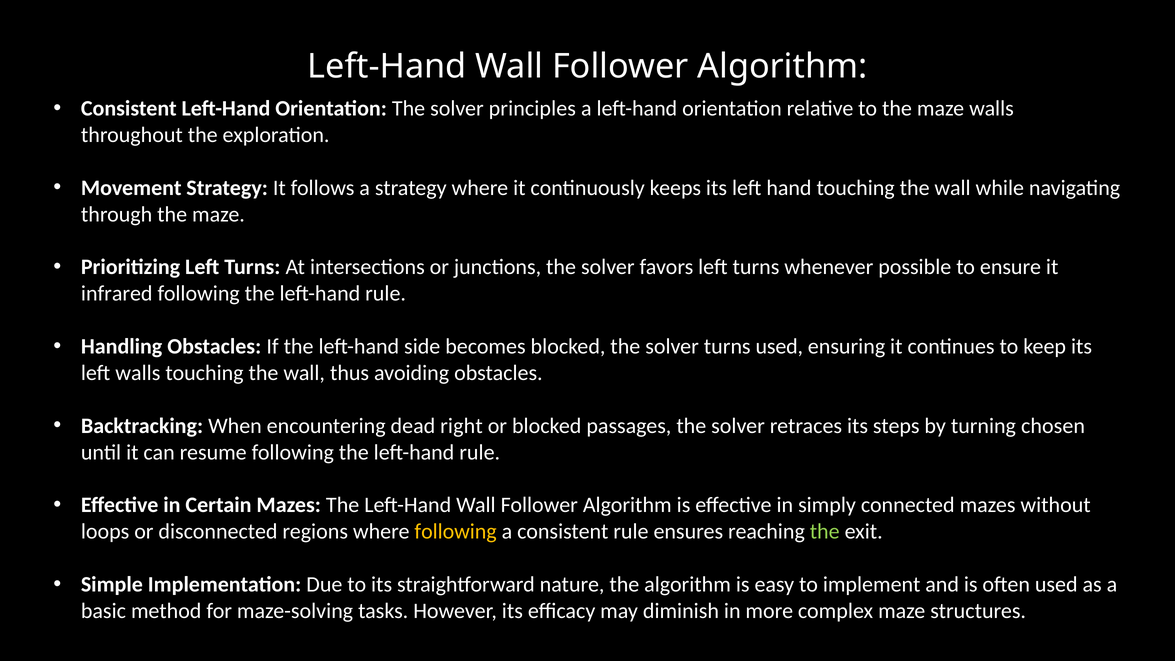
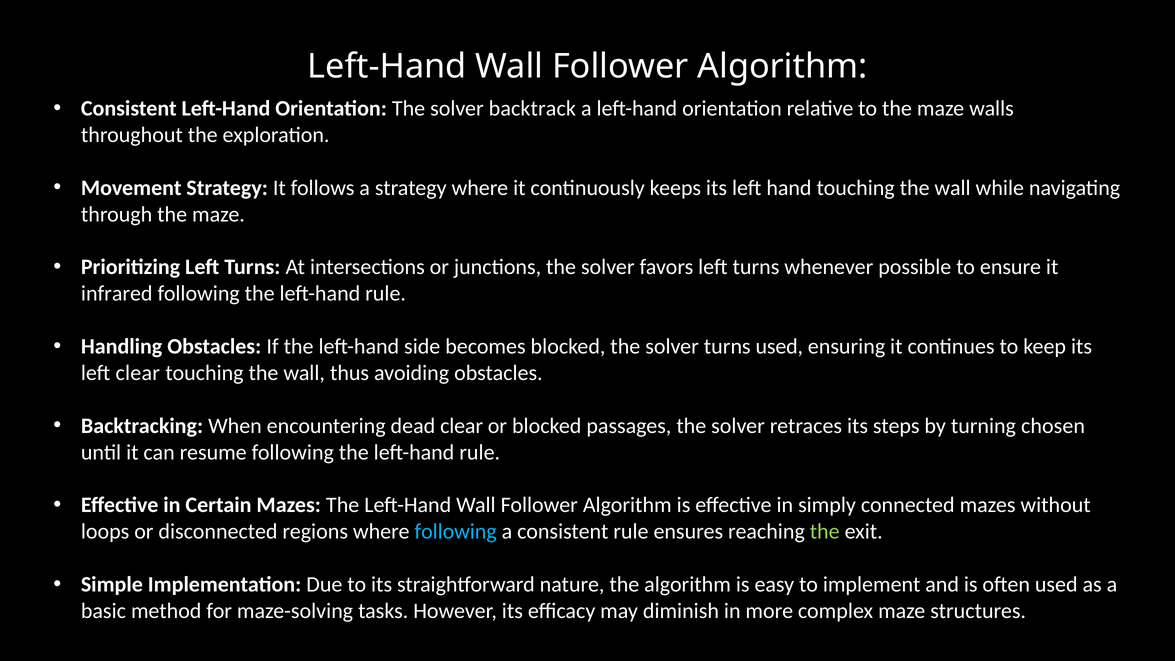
principles: principles -> backtrack (532, 109)
left walls: walls -> clear (138, 373)
dead right: right -> clear (462, 426)
following colour: yellow -> light blue (456, 532)
